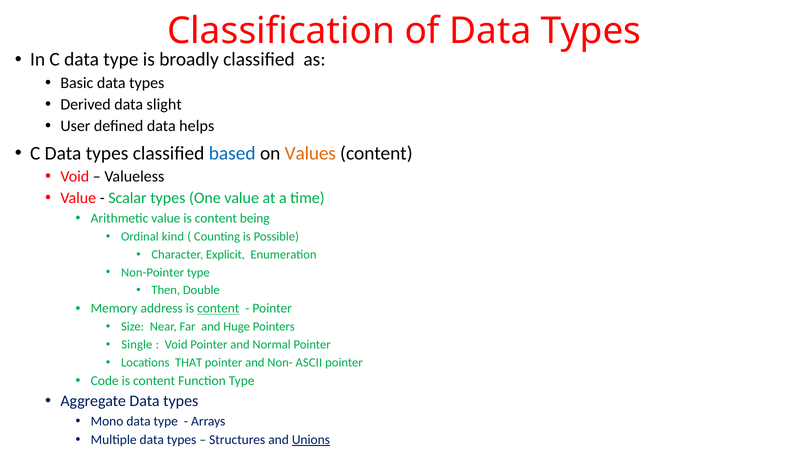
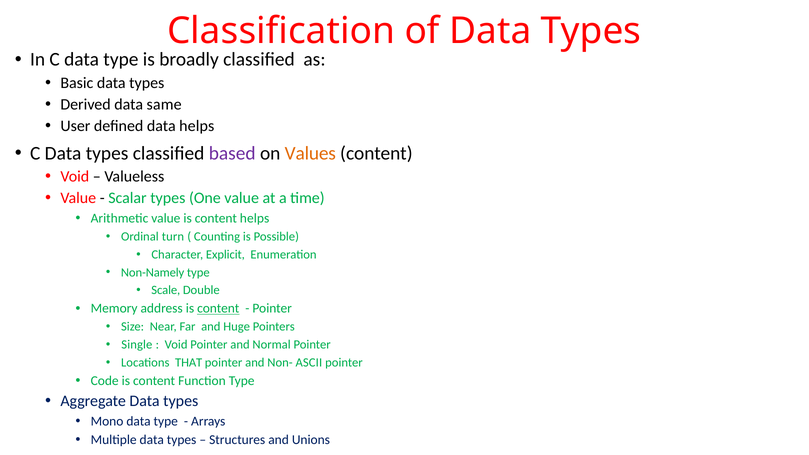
slight: slight -> same (164, 104)
based colour: blue -> purple (232, 153)
content being: being -> helps (255, 218)
kind: kind -> turn (173, 237)
Non-Pointer: Non-Pointer -> Non-Namely (153, 272)
Then: Then -> Scale (166, 290)
Unions underline: present -> none (311, 440)
